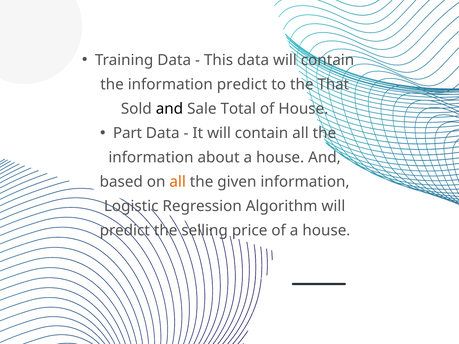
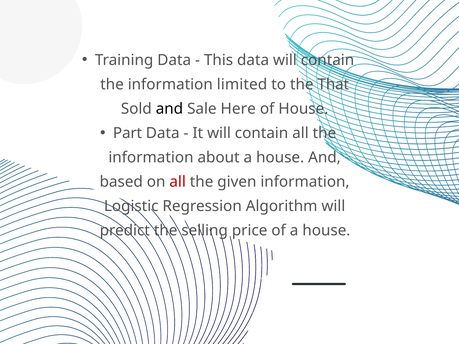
information predict: predict -> limited (242, 85)
Total: Total -> Here (238, 109)
all colour: orange -> red (178, 182)
